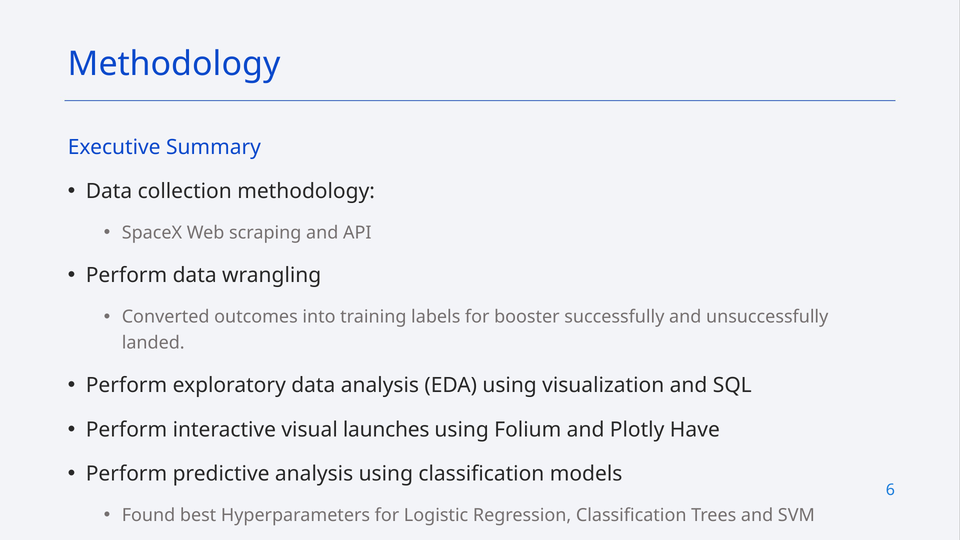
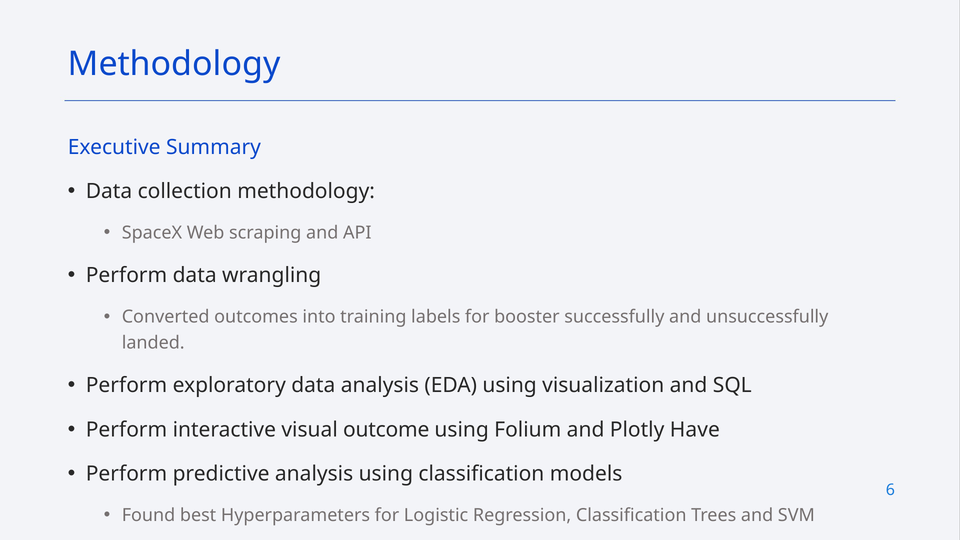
launches: launches -> outcome (386, 430)
